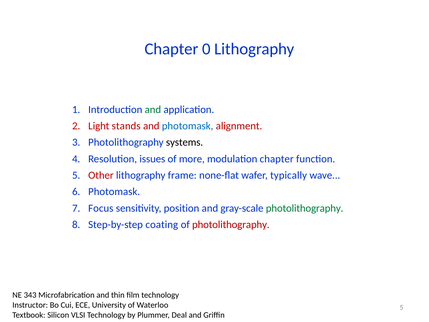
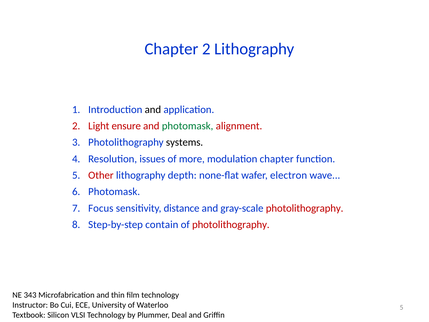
Chapter 0: 0 -> 2 (206, 49)
and colour: green -> black (153, 109)
stands: stands -> ensure (126, 126)
photomask colour: blue -> green (188, 126)
frame: frame -> depth (182, 175)
typically: typically -> electron (289, 175)
position: position -> distance (182, 208)
photolithography colour: green -> red (305, 208)
coating: coating -> contain (162, 225)
